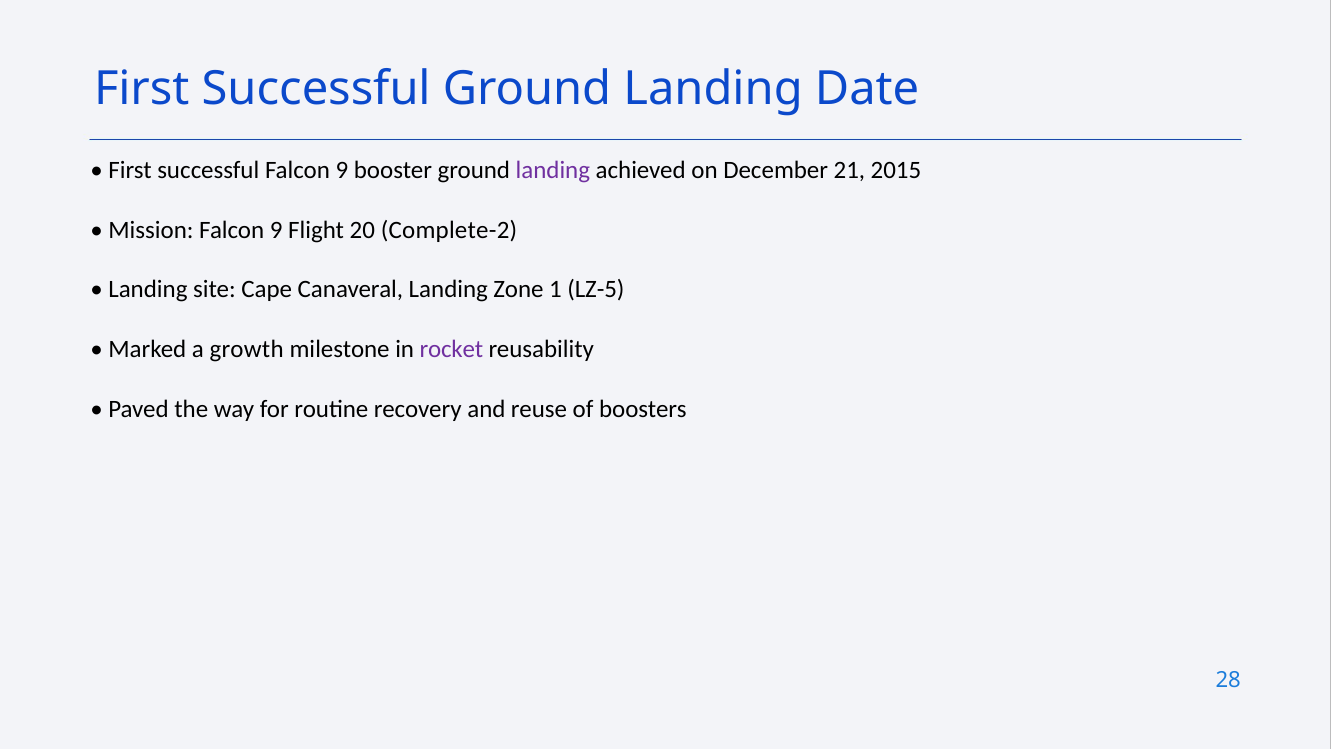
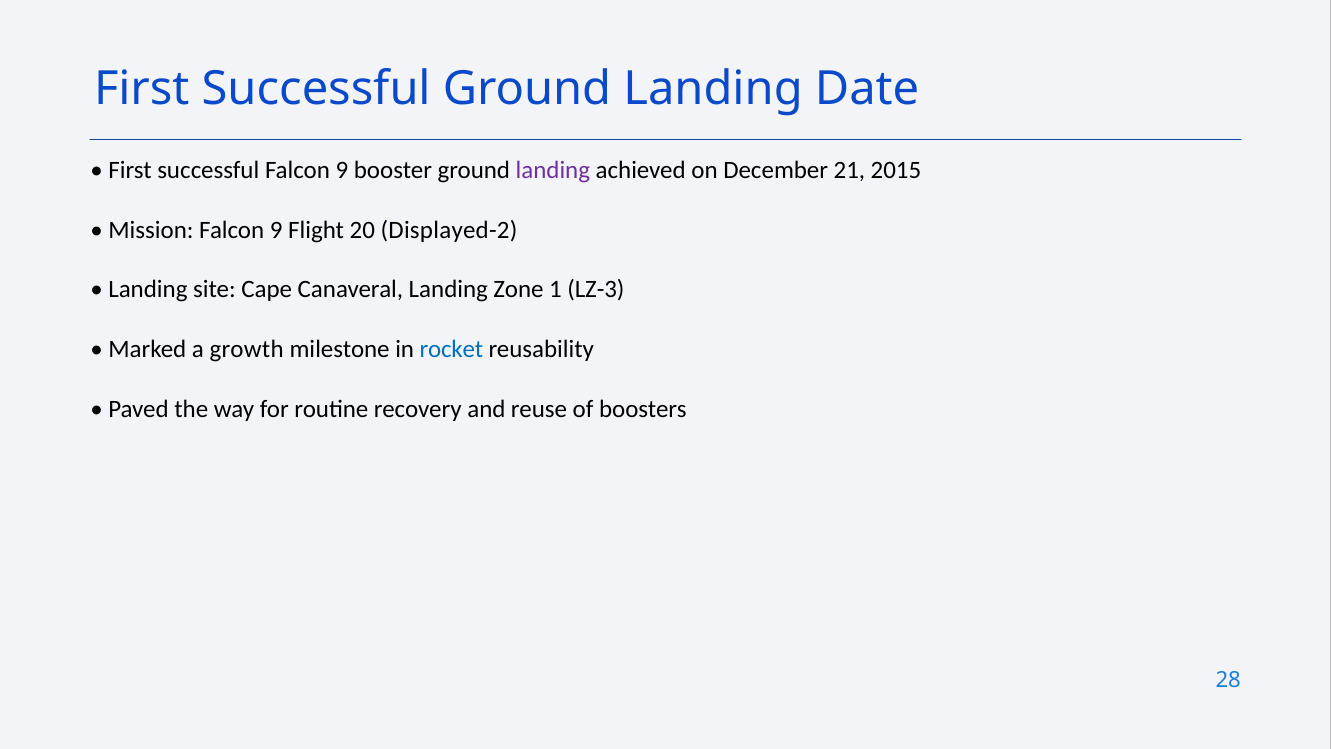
Complete-2: Complete-2 -> Displayed-2 (449, 230)
LZ-5: LZ-5 -> LZ-3 (596, 290)
rocket colour: purple -> blue (451, 350)
